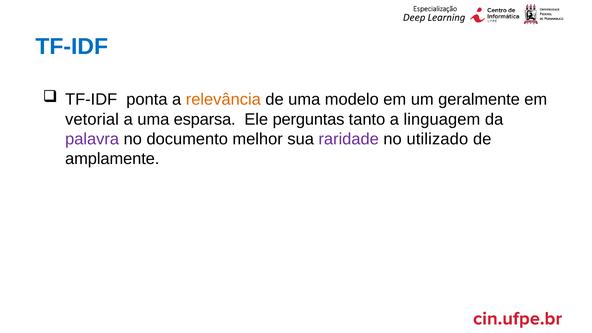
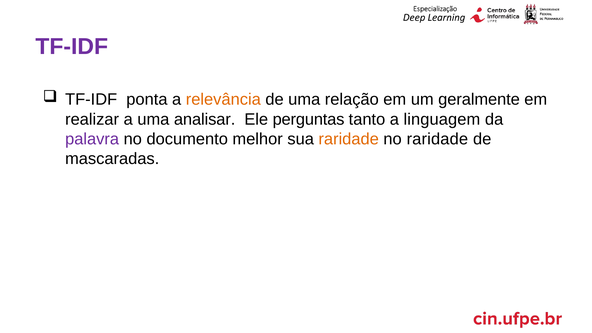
TF-IDF colour: blue -> purple (72, 47)
modelo: modelo -> relação (352, 100)
vetorial: vetorial -> realizar (92, 119)
esparsa: esparsa -> analisar (205, 119)
raridade colour: purple -> orange (349, 139)
no utilizado: utilizado -> raridade (437, 139)
amplamente: amplamente -> mascaradas (112, 159)
